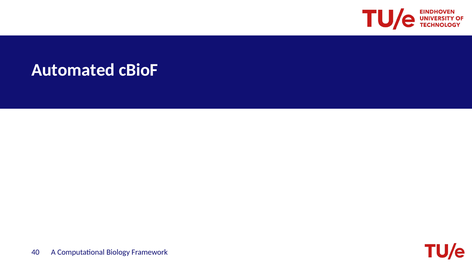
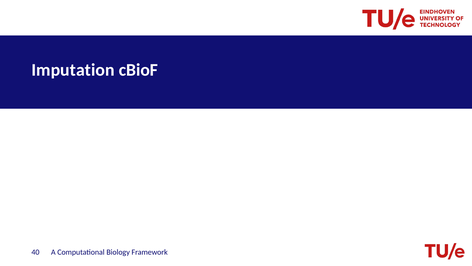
Automated: Automated -> Imputation (73, 70)
